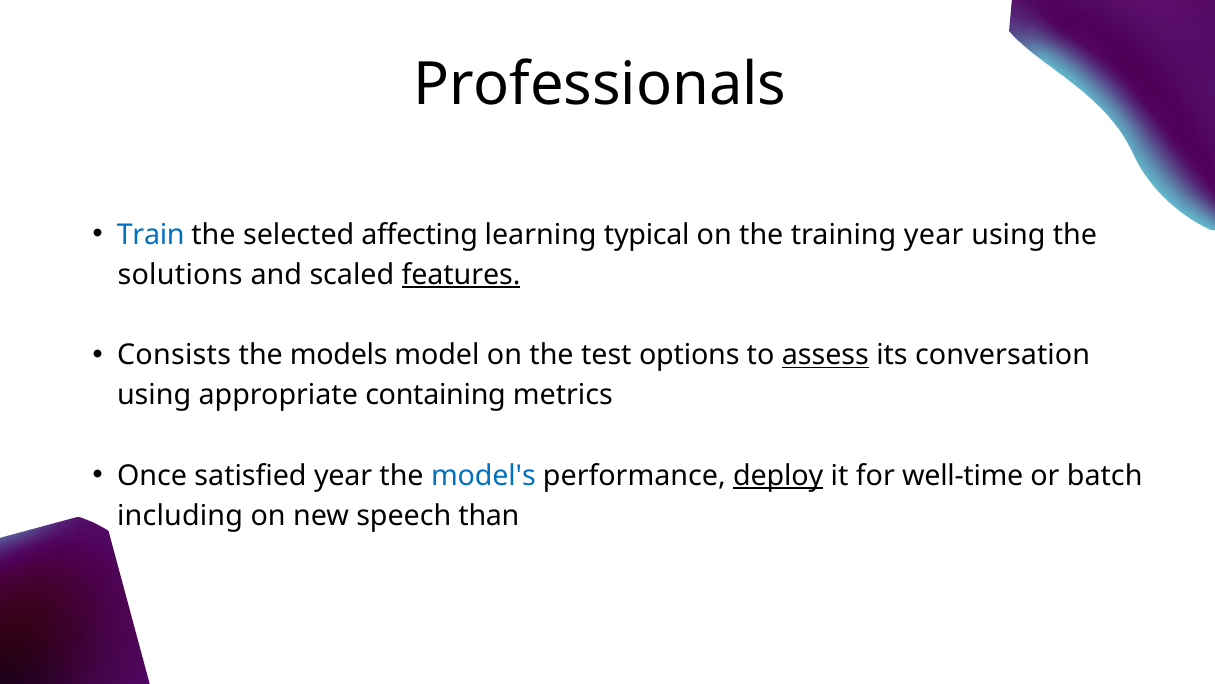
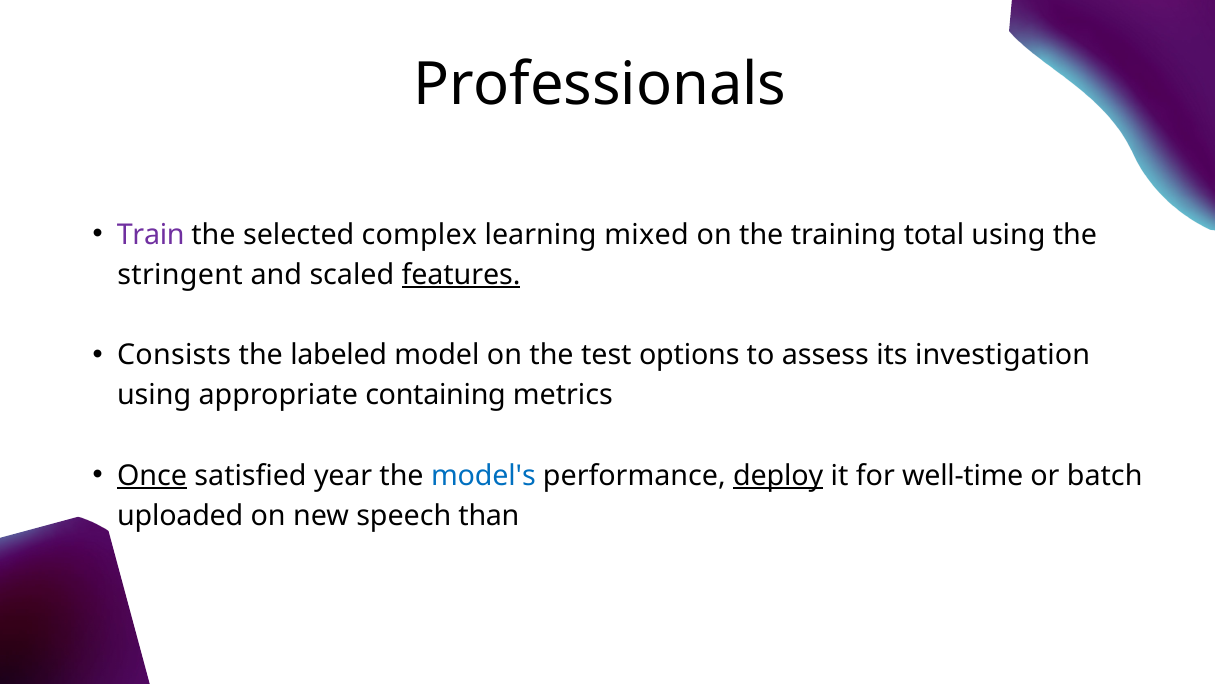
Train colour: blue -> purple (151, 234)
affecting: affecting -> complex (419, 234)
typical: typical -> mixed (647, 234)
training year: year -> total (934, 234)
solutions: solutions -> stringent (180, 275)
models: models -> labeled (339, 355)
assess underline: present -> none (825, 355)
conversation: conversation -> investigation (1003, 355)
Once underline: none -> present (152, 475)
including: including -> uploaded (180, 515)
